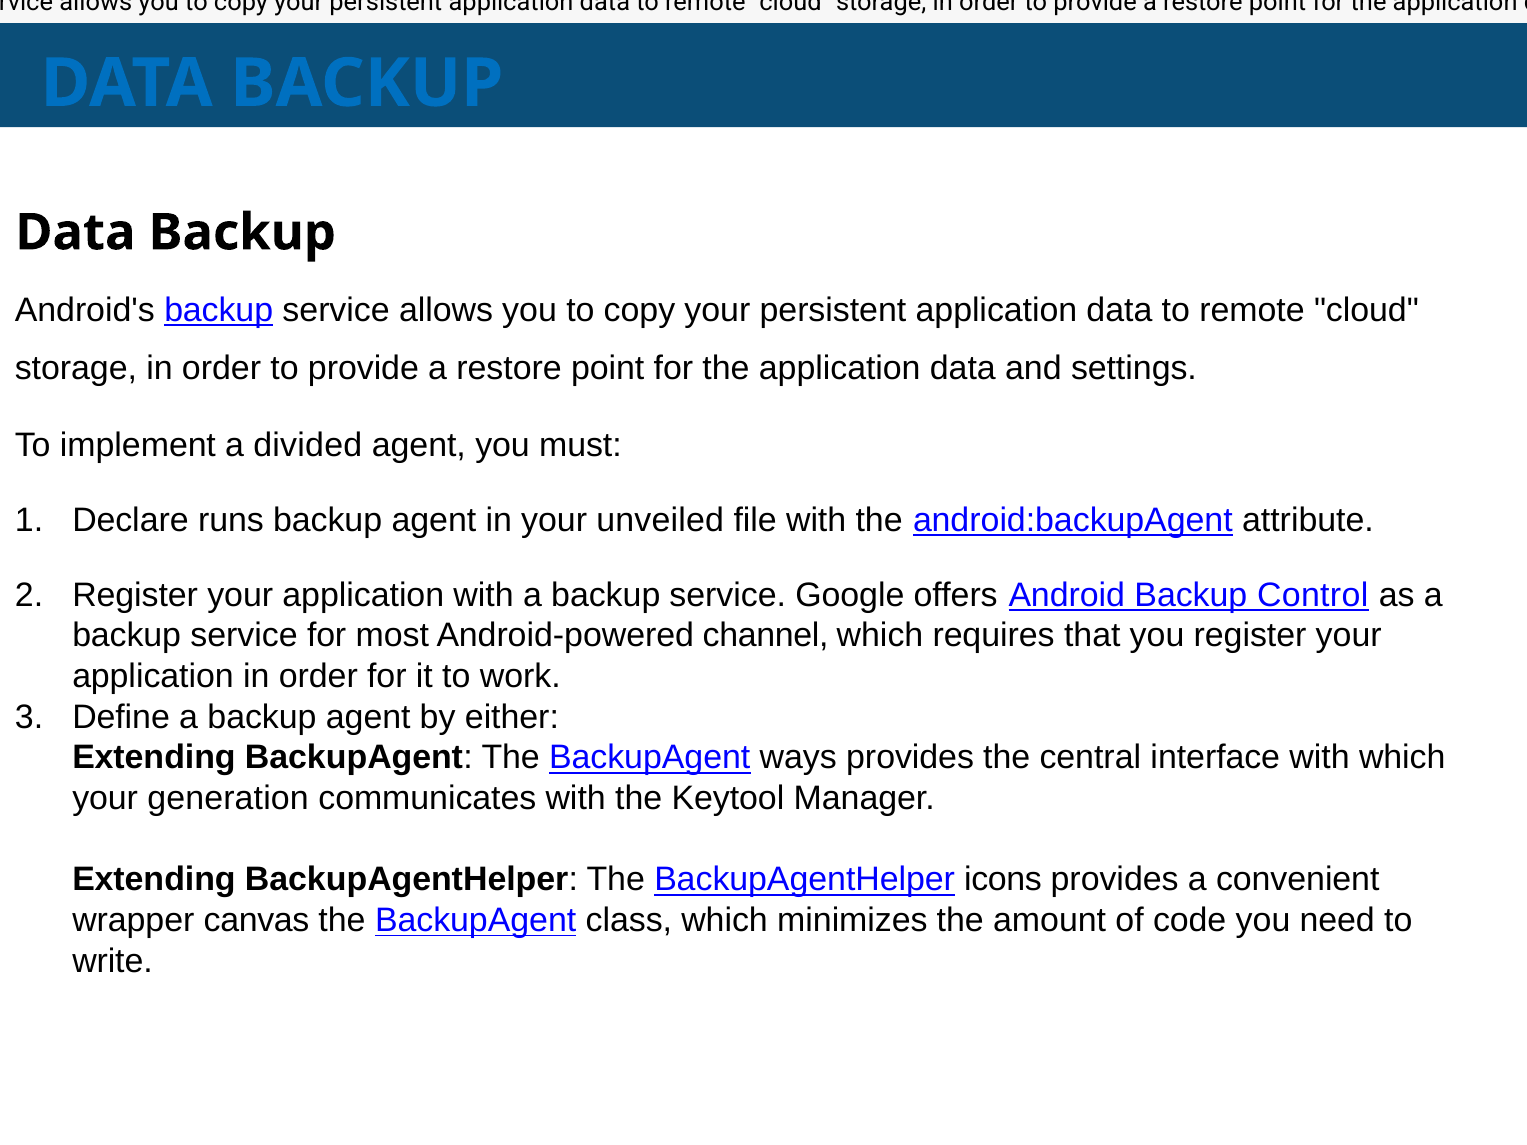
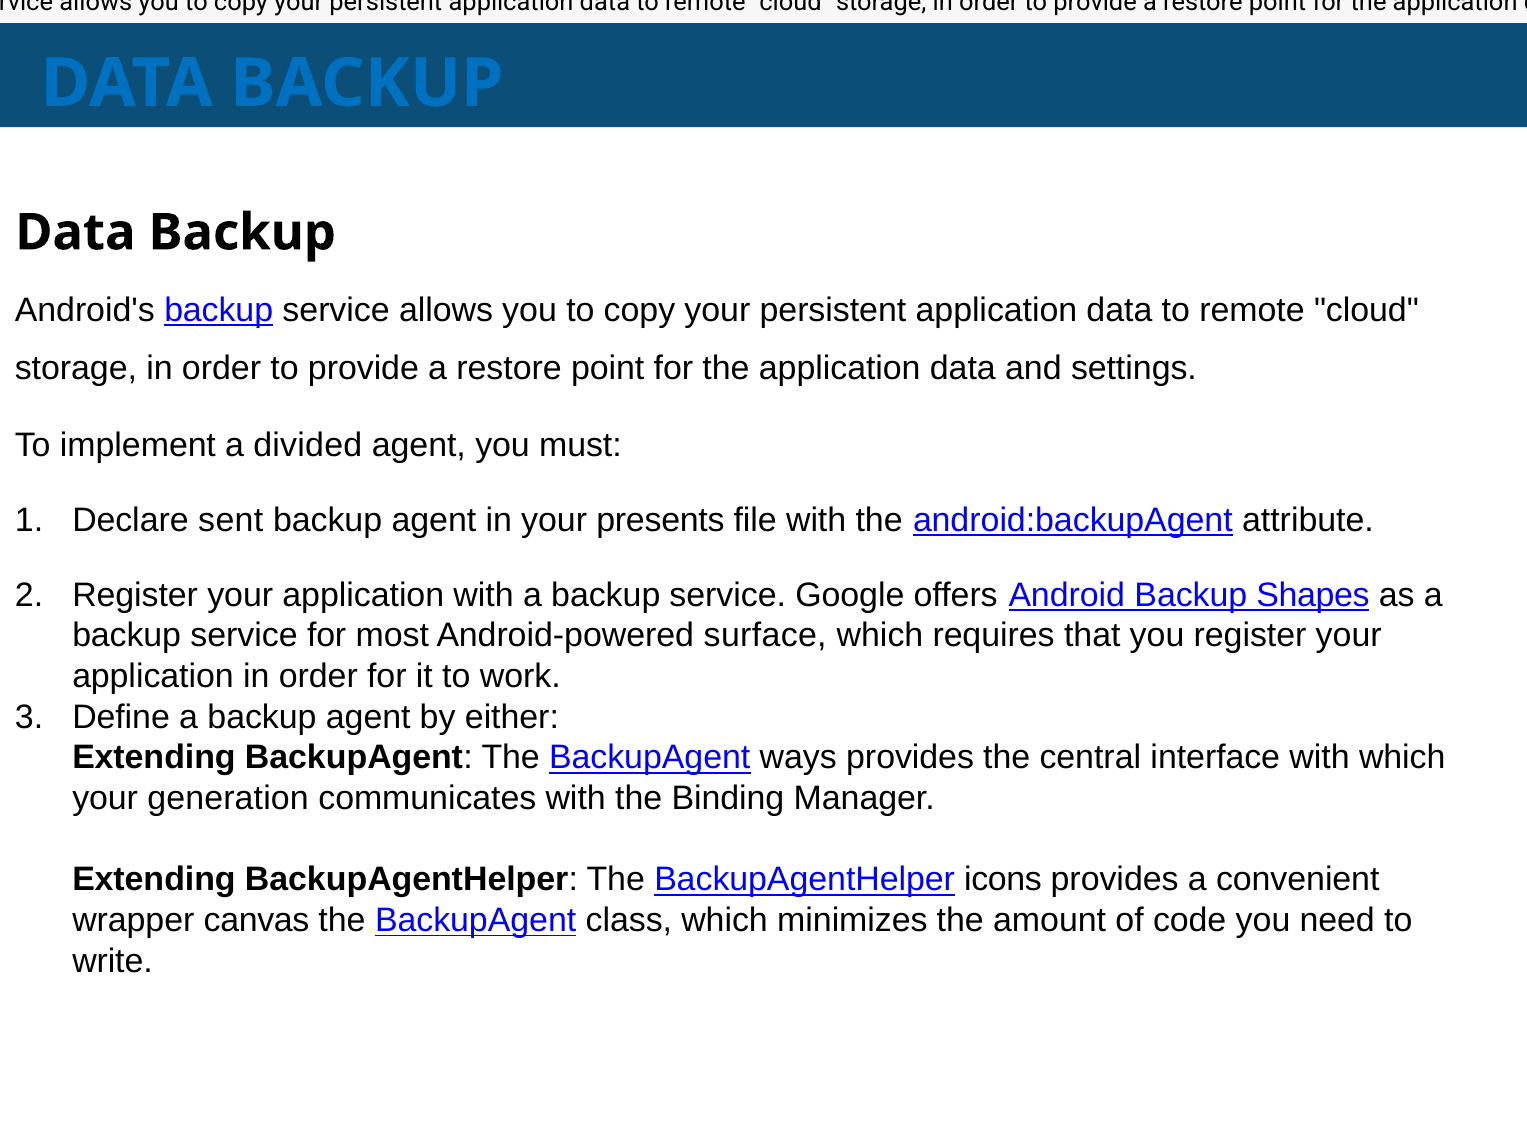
runs: runs -> sent (231, 520)
unveiled: unveiled -> presents (660, 520)
Control: Control -> Shapes (1313, 595)
channel: channel -> surface (765, 636)
Keytool: Keytool -> Binding (728, 799)
